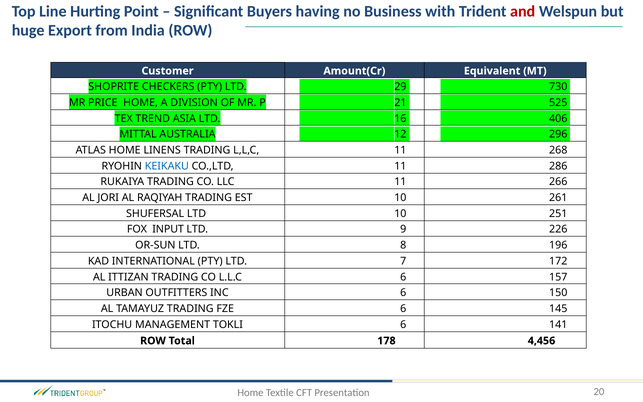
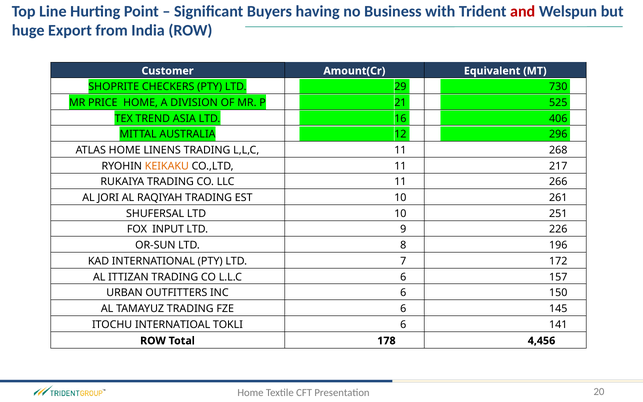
KEIKAKU colour: blue -> orange (167, 166)
286: 286 -> 217 (558, 166)
MANAGEMENT: MANAGEMENT -> INTERNATIOAL (173, 324)
